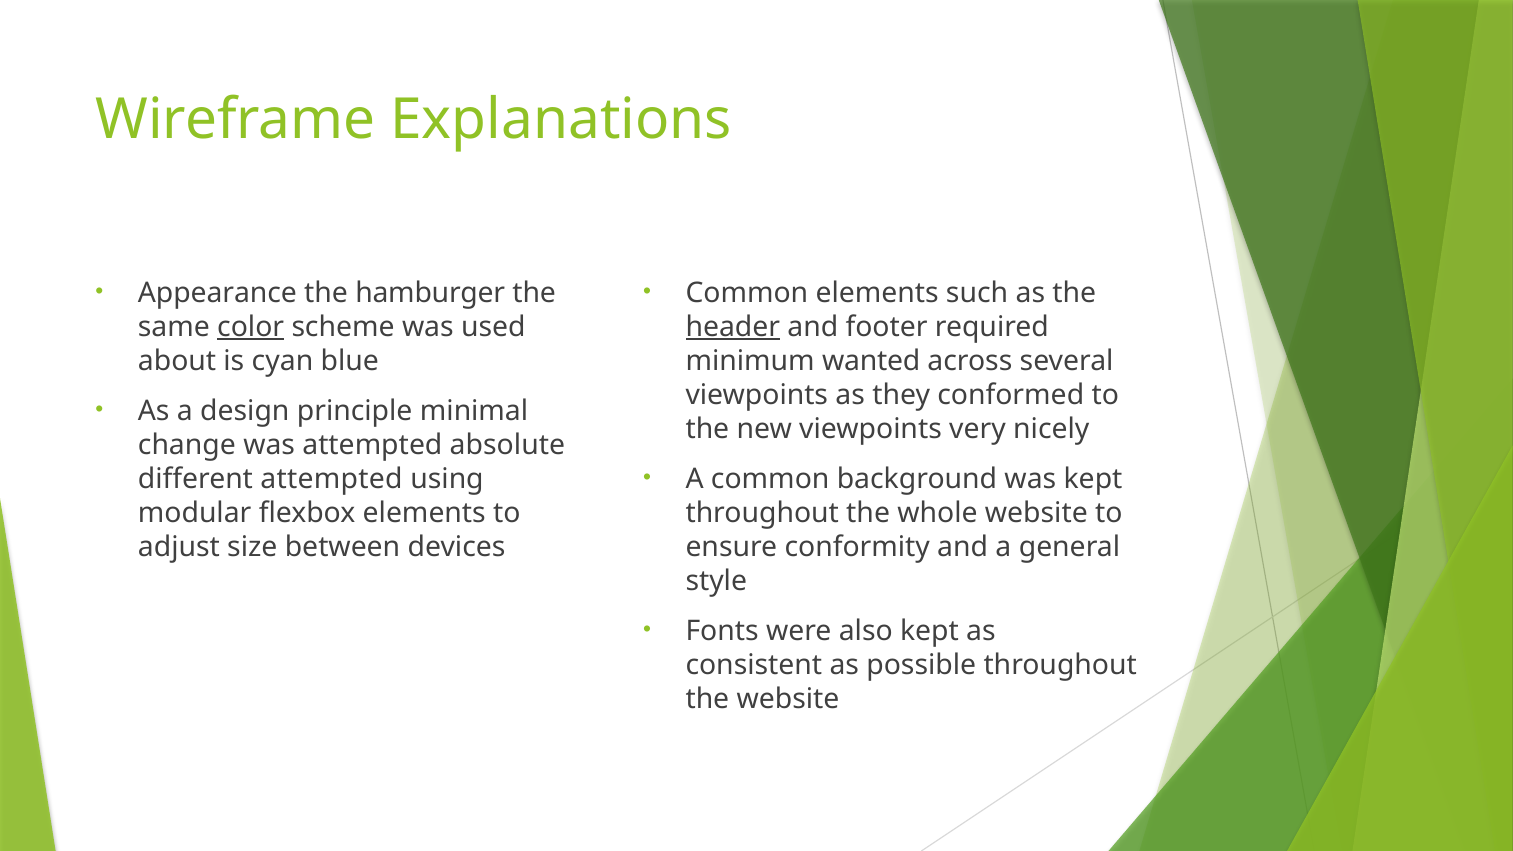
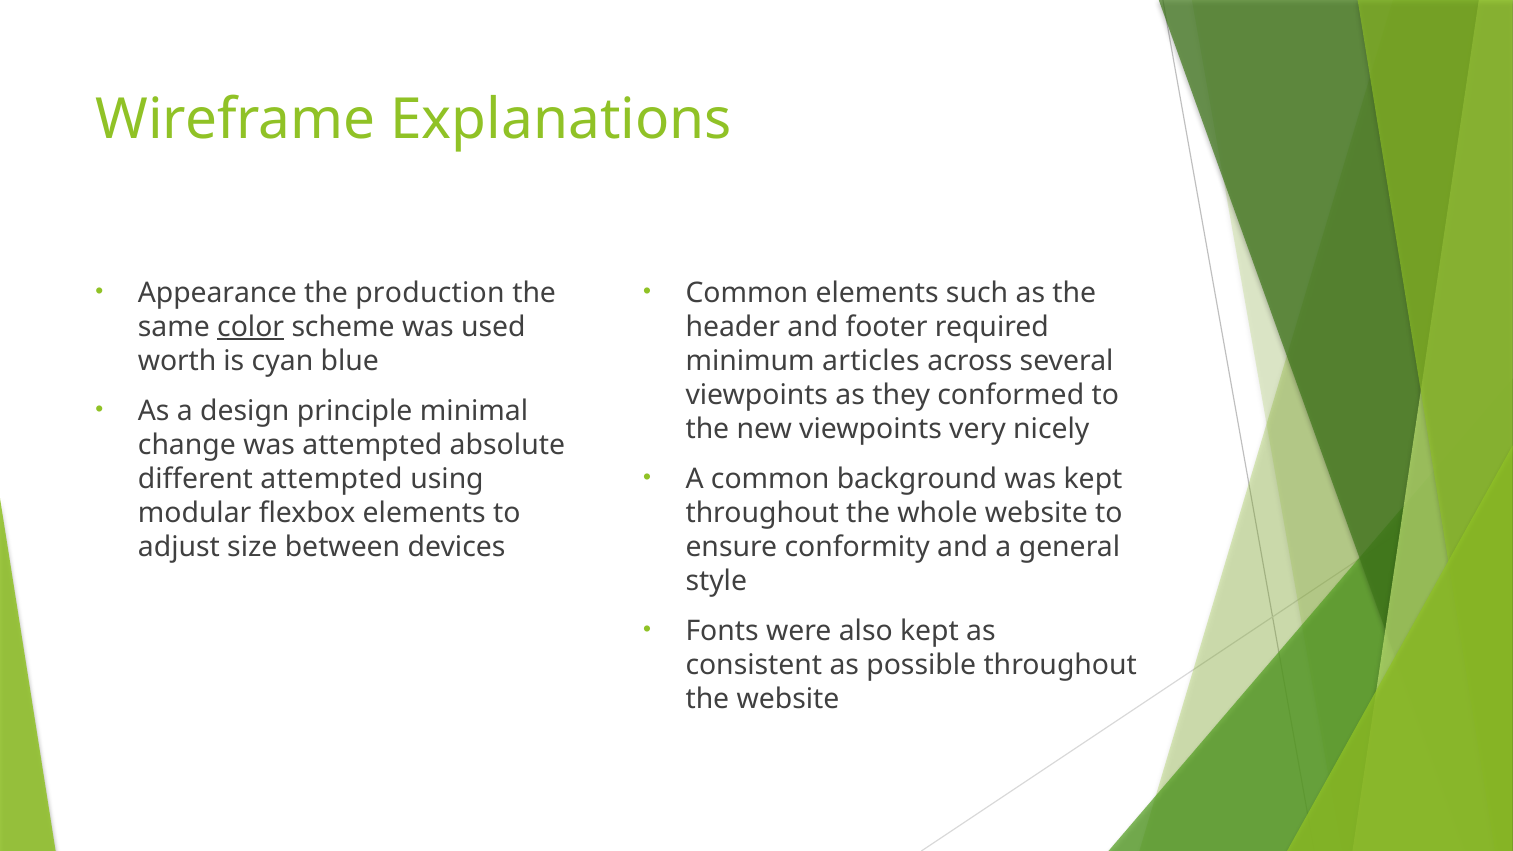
hamburger: hamburger -> production (430, 293)
header underline: present -> none (733, 327)
about: about -> worth (177, 361)
wanted: wanted -> articles (871, 361)
